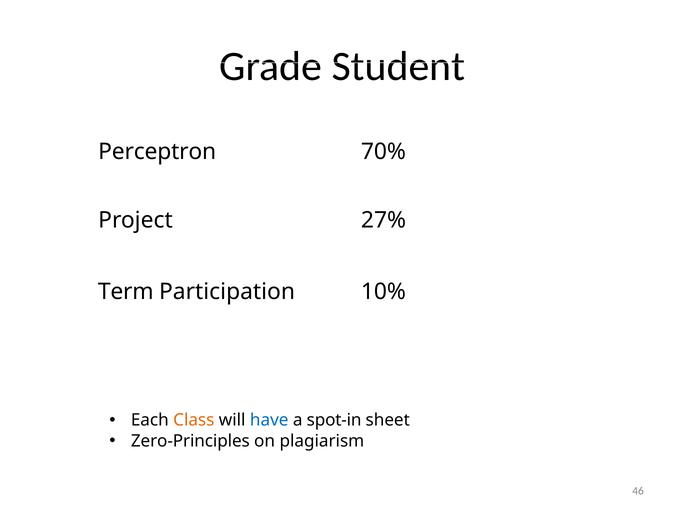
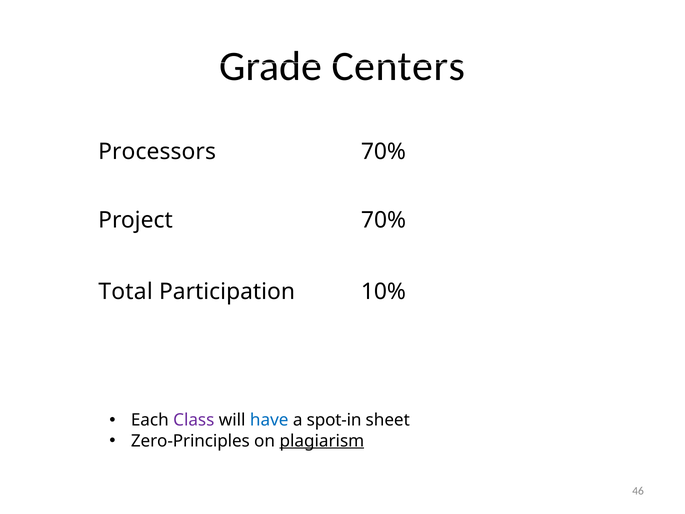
Student: Student -> Centers (398, 66)
Perceptron: Perceptron -> Processors (157, 152)
27%: 27% -> 70% (383, 220)
Term: Term -> Total (126, 291)
Class colour: orange -> purple (194, 420)
plagiarism underline: none -> present (322, 441)
